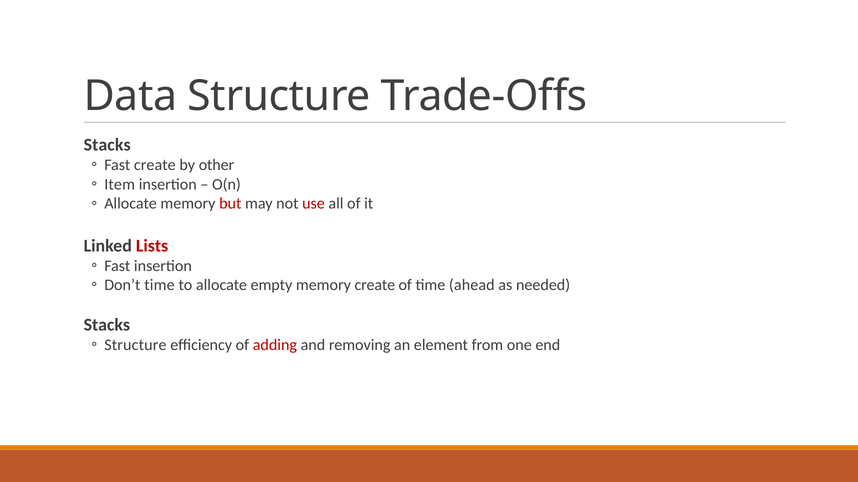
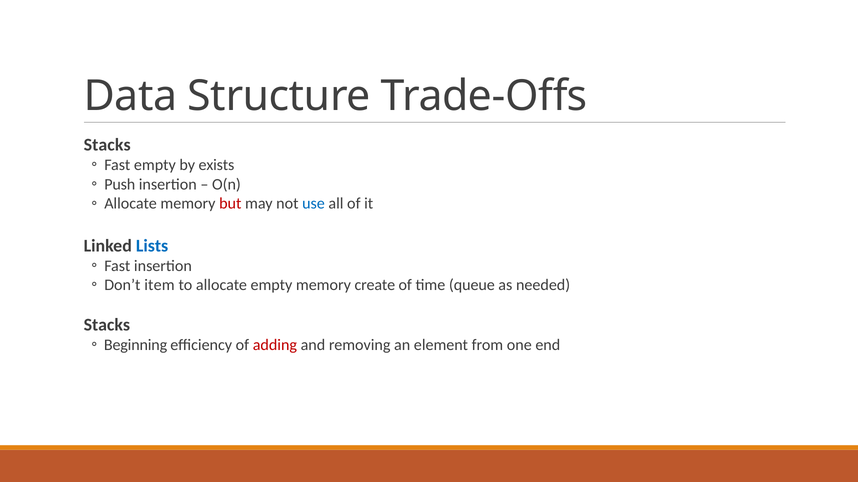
Fast create: create -> empty (155, 165)
other: other -> exists (216, 165)
Item: Item -> Push (120, 185)
use colour: red -> blue (314, 204)
Lists colour: red -> blue (152, 246)
Don’t time: time -> item (159, 285)
ahead: ahead -> queue (472, 285)
Structure: Structure -> Beginning (136, 346)
